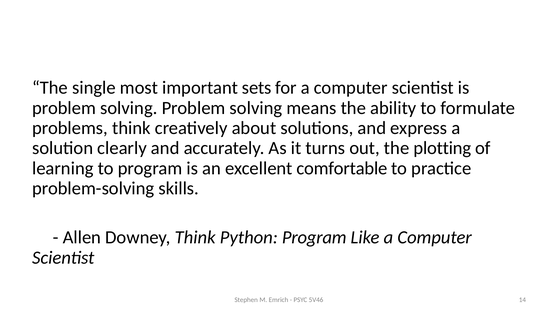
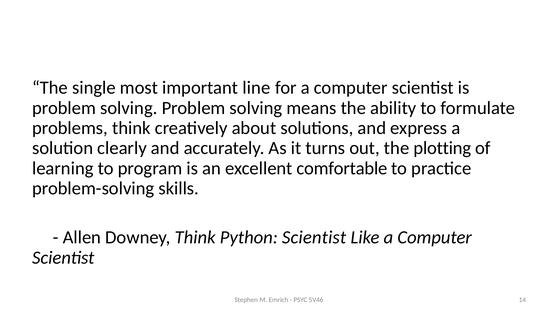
sets: sets -> line (256, 88)
Python Program: Program -> Scientist (314, 237)
